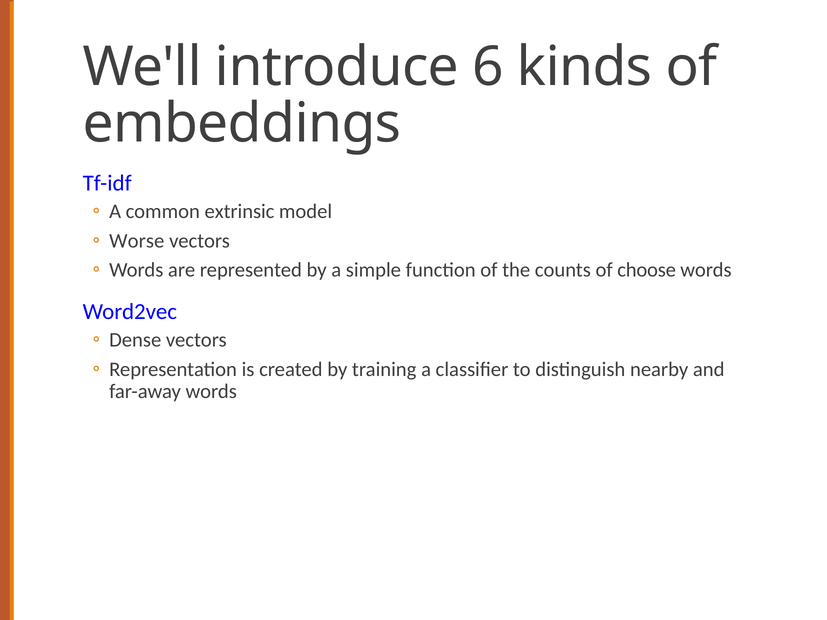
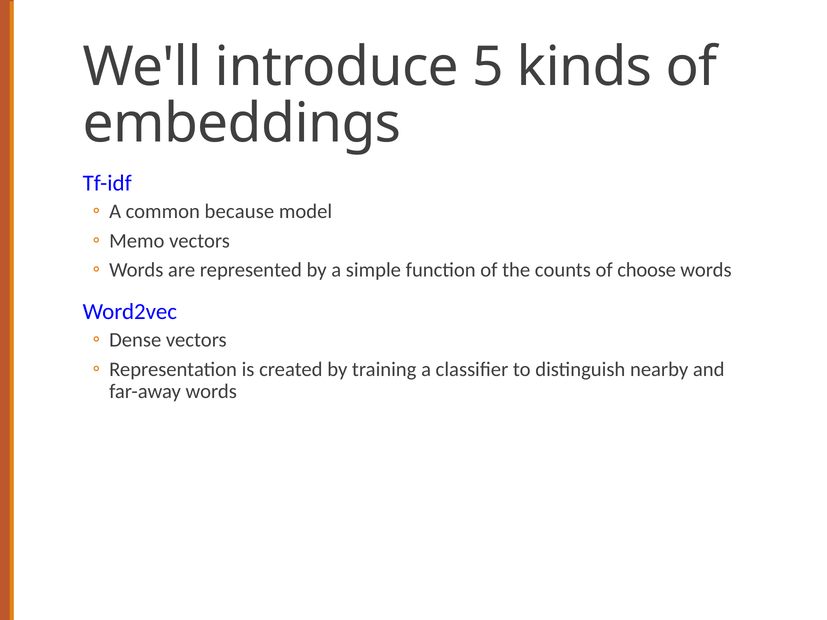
6: 6 -> 5 (488, 67)
extrinsic: extrinsic -> because (239, 212)
Worse: Worse -> Memo (137, 241)
